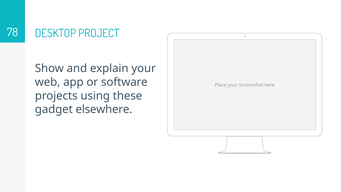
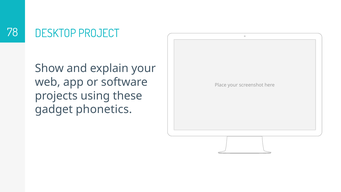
elsewhere: elsewhere -> phonetics (104, 109)
